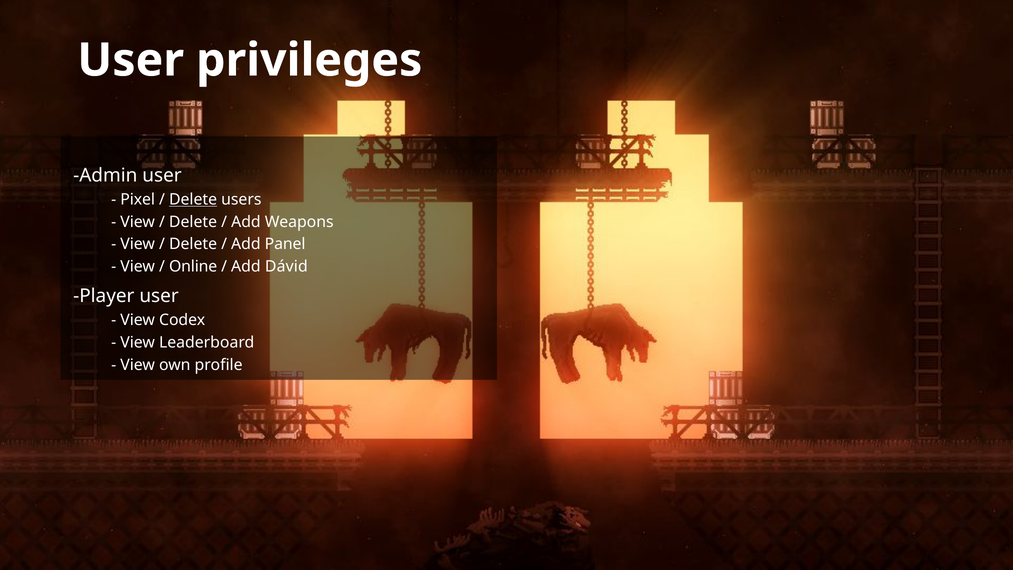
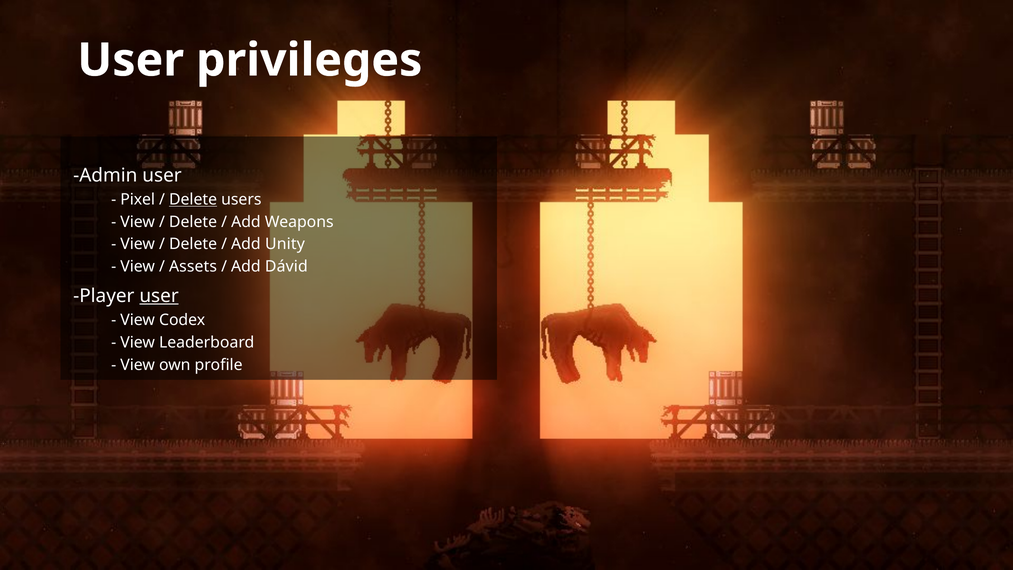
Panel: Panel -> Unity (285, 244)
Online: Online -> Assets (193, 266)
user underline: none -> present (159, 296)
